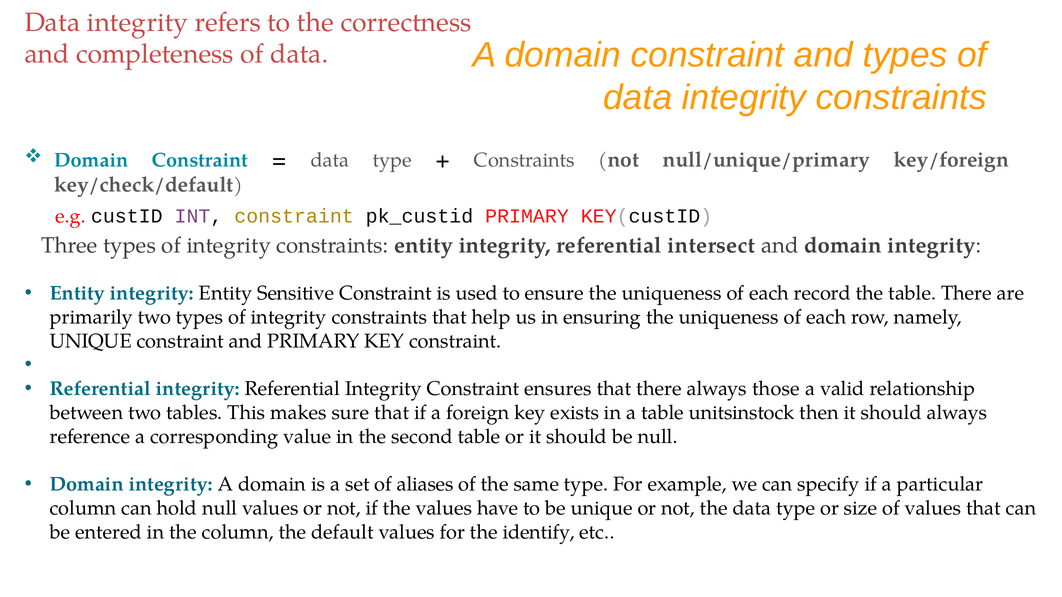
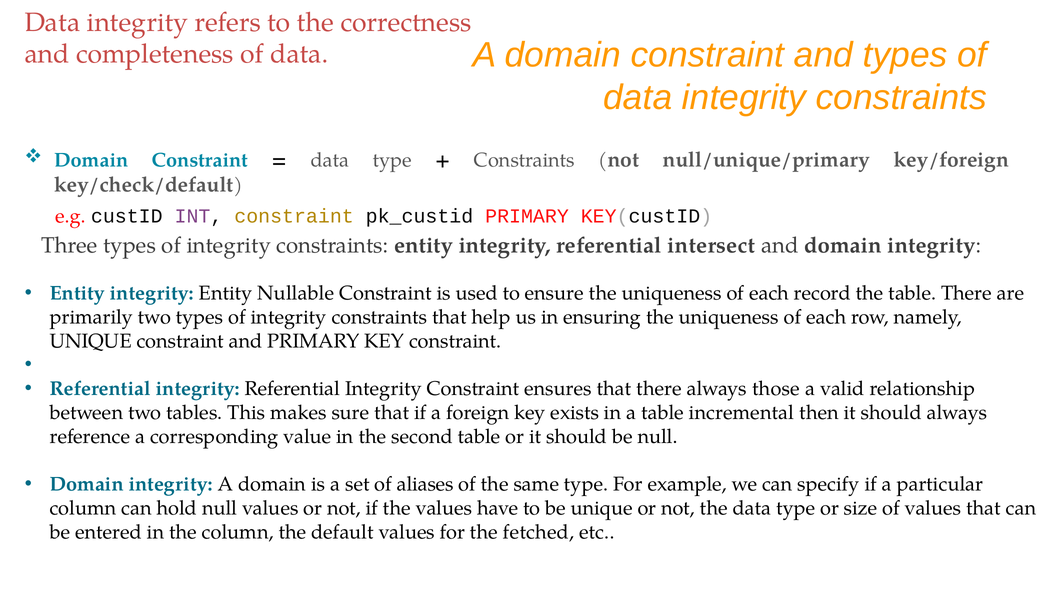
Sensitive: Sensitive -> Nullable (296, 293)
unitsinstock: unitsinstock -> incremental (742, 413)
identify: identify -> fetched (539, 532)
